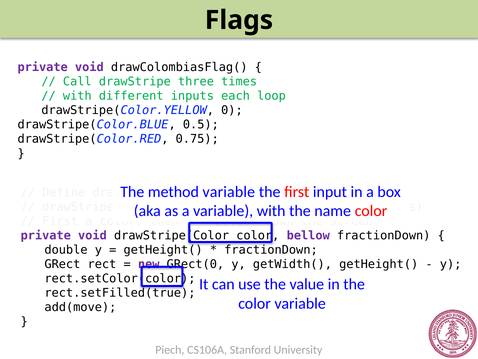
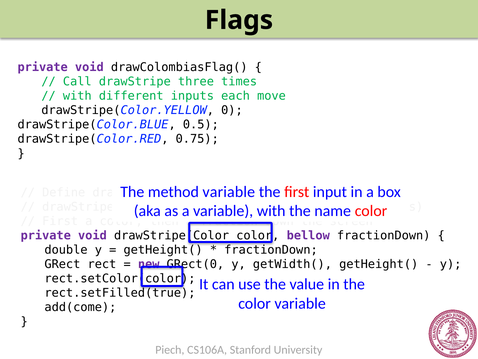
loop: loop -> move (271, 96)
add(move: add(move -> add(come (80, 307)
